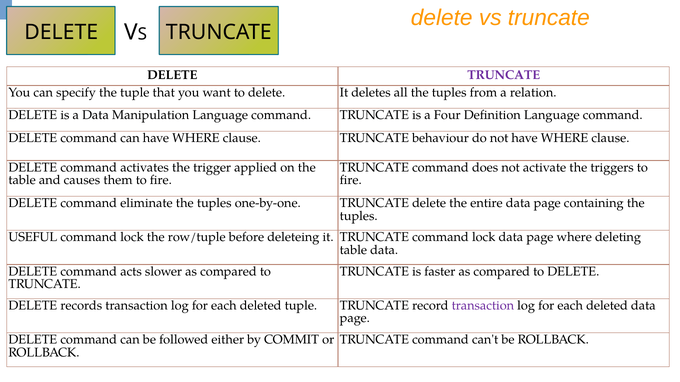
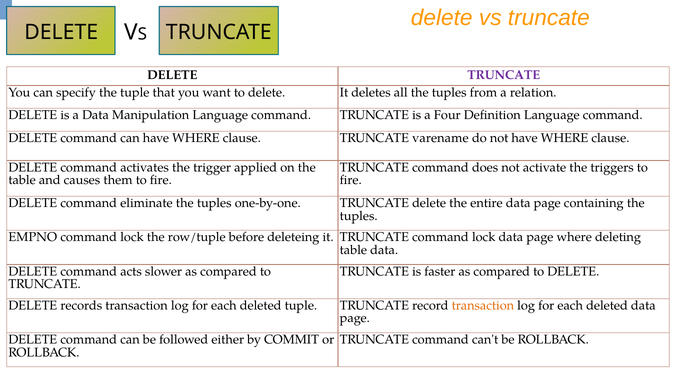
behaviour: behaviour -> varename (440, 138)
USEFUL: USEFUL -> EMPNO (33, 237)
transaction colour: purple -> orange (483, 306)
